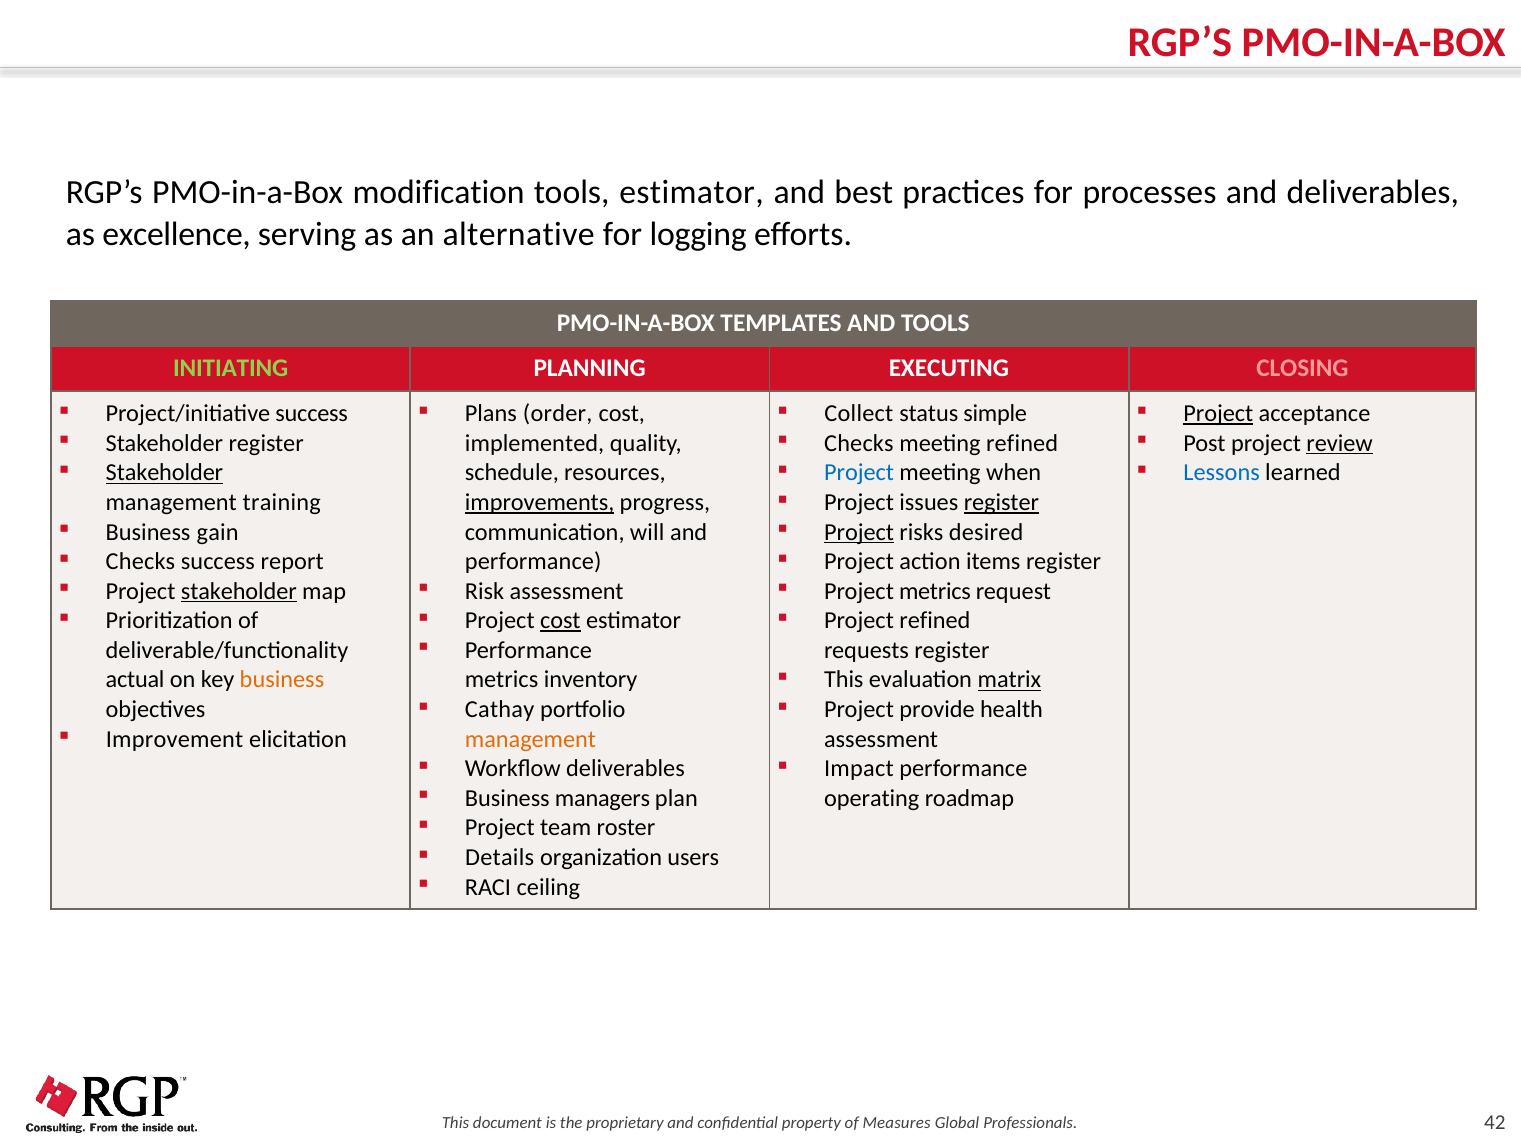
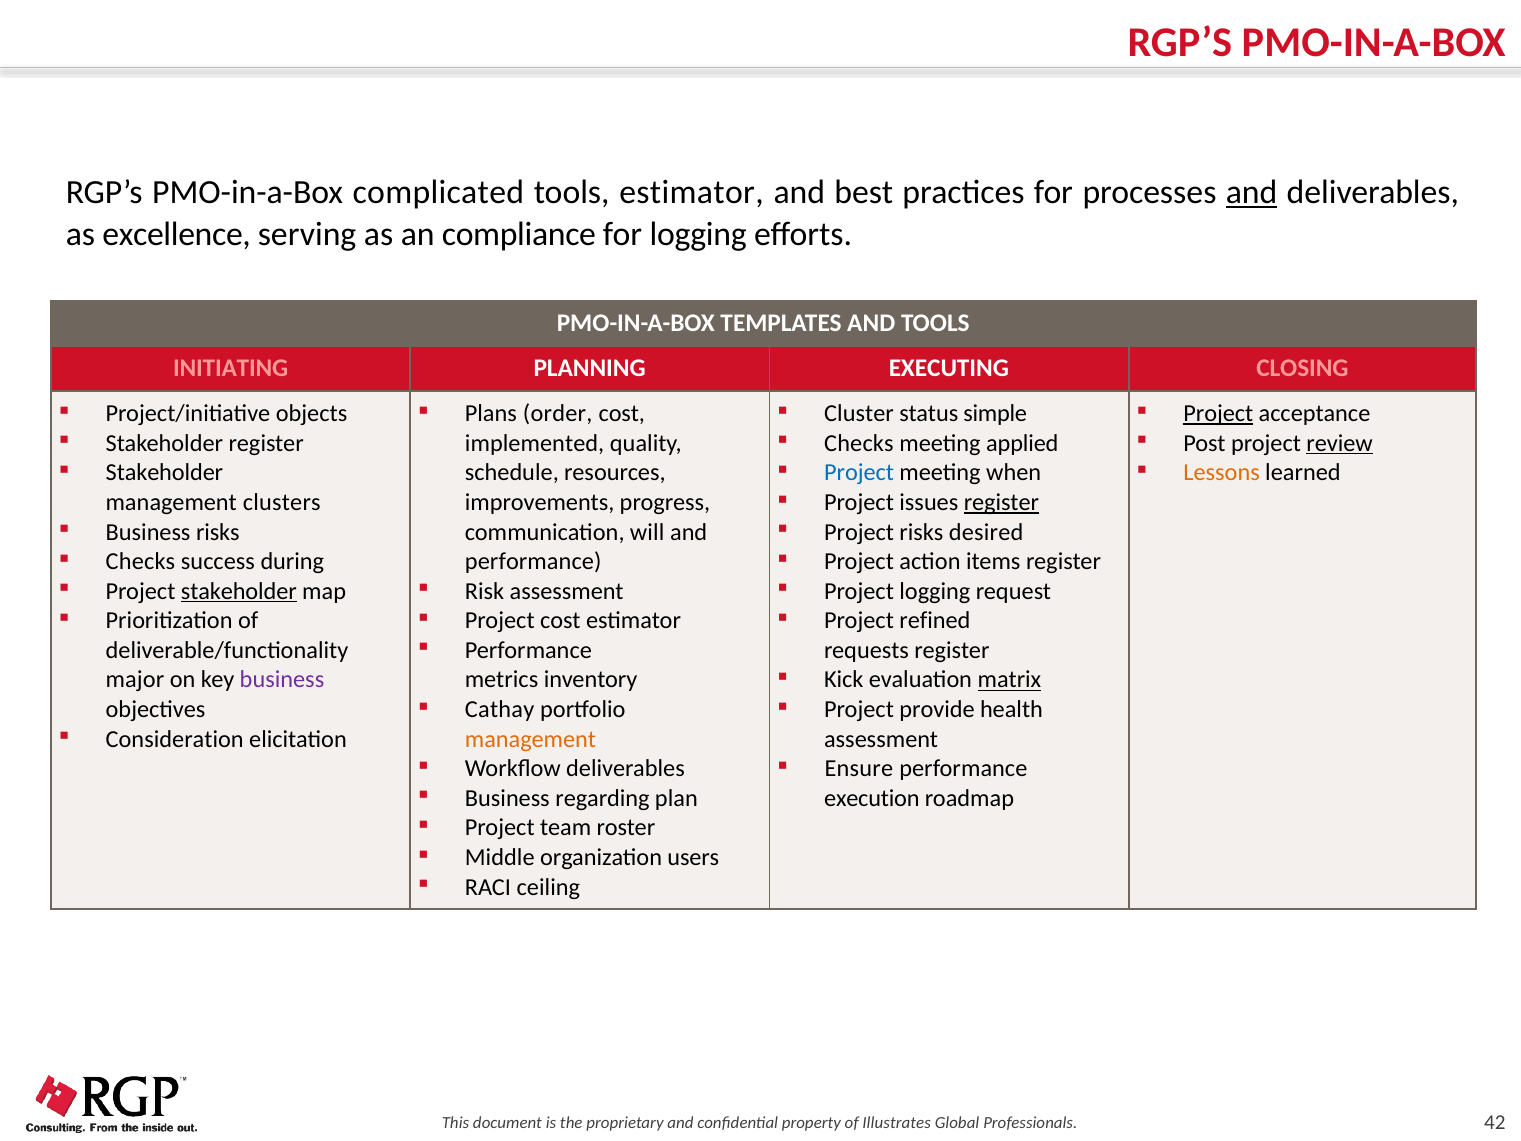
modification: modification -> complicated (438, 192)
and underline: none -> present (1252, 192)
alternative: alternative -> compliance (519, 235)
INITIATING colour: light green -> pink (231, 368)
Project/initiative success: success -> objects (312, 414)
Collect: Collect -> Cluster (859, 414)
meeting refined: refined -> applied (1022, 443)
Stakeholder underline: present -> none (164, 473)
Lessons colour: blue -> orange (1222, 473)
training: training -> clusters (282, 502)
improvements underline: present -> none (540, 502)
Business gain: gain -> risks (218, 532)
Project underline: present -> none (859, 532)
report: report -> during (292, 561)
Project metrics: metrics -> logging (935, 591)
cost underline: present -> none (560, 621)
This: This -> Kick (844, 680)
actual: actual -> major (135, 680)
business colour: orange -> purple (282, 680)
Improvement: Improvement -> Consideration (175, 739)
Impact: Impact -> Ensure (859, 769)
managers: managers -> regarding (602, 798)
operating: operating -> execution (872, 798)
Details: Details -> Middle (500, 857)
Measures: Measures -> Illustrates (897, 1123)
